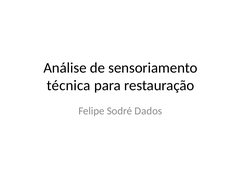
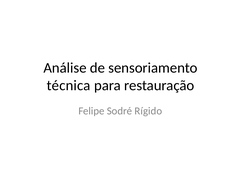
Dados: Dados -> Rígido (148, 111)
